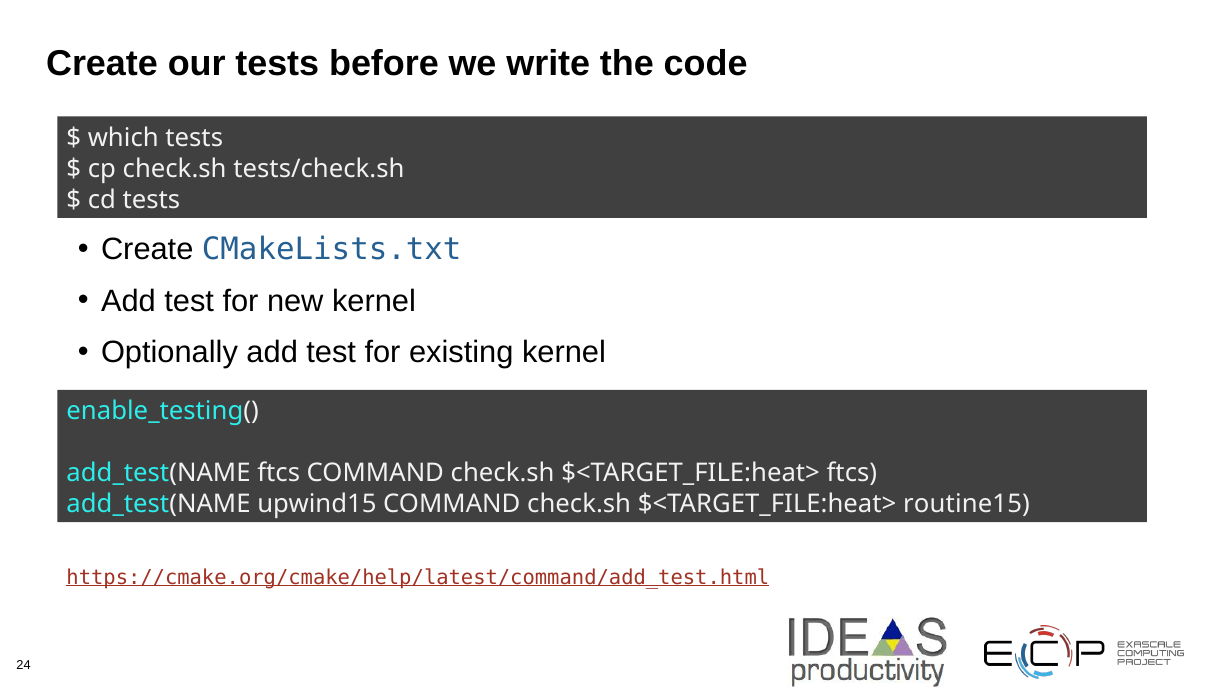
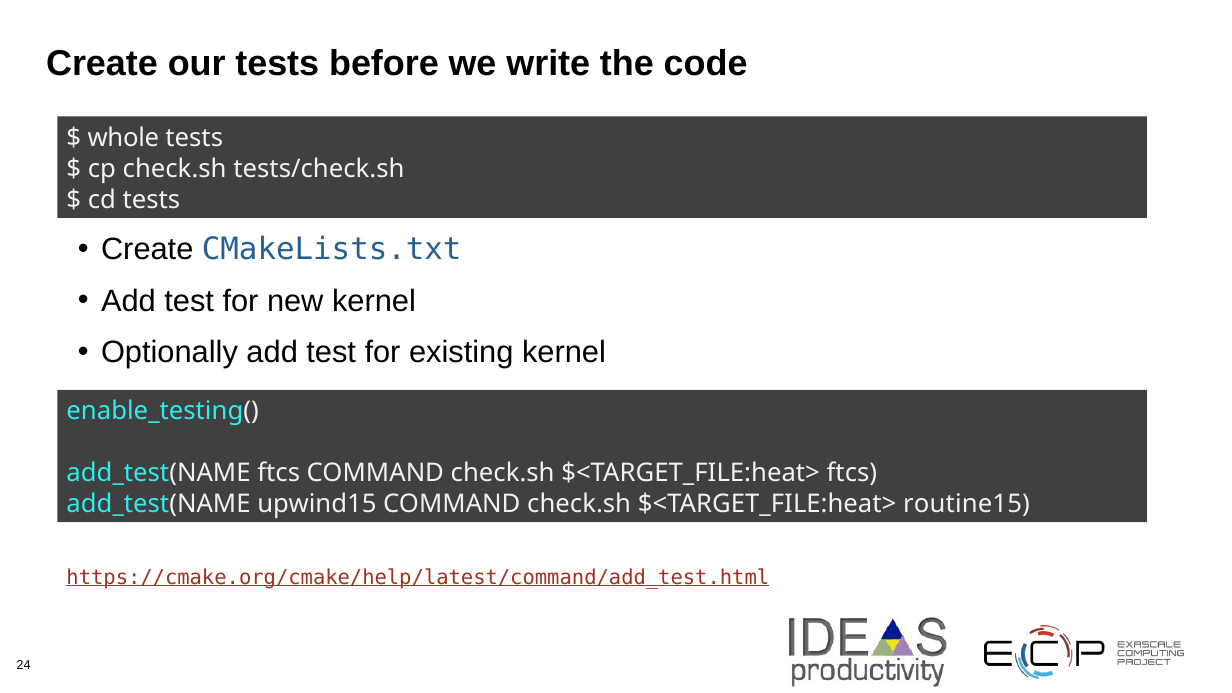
which: which -> whole (123, 138)
